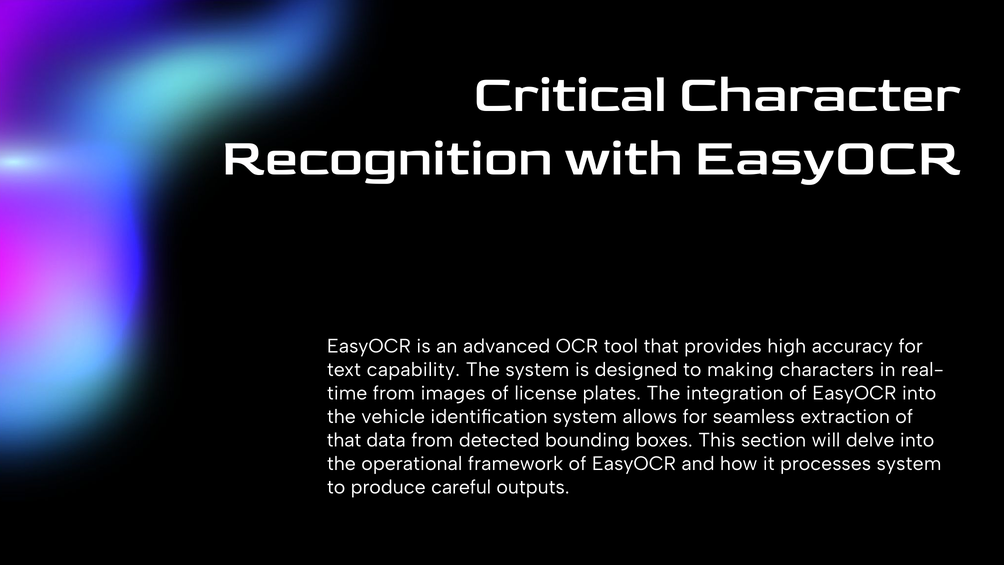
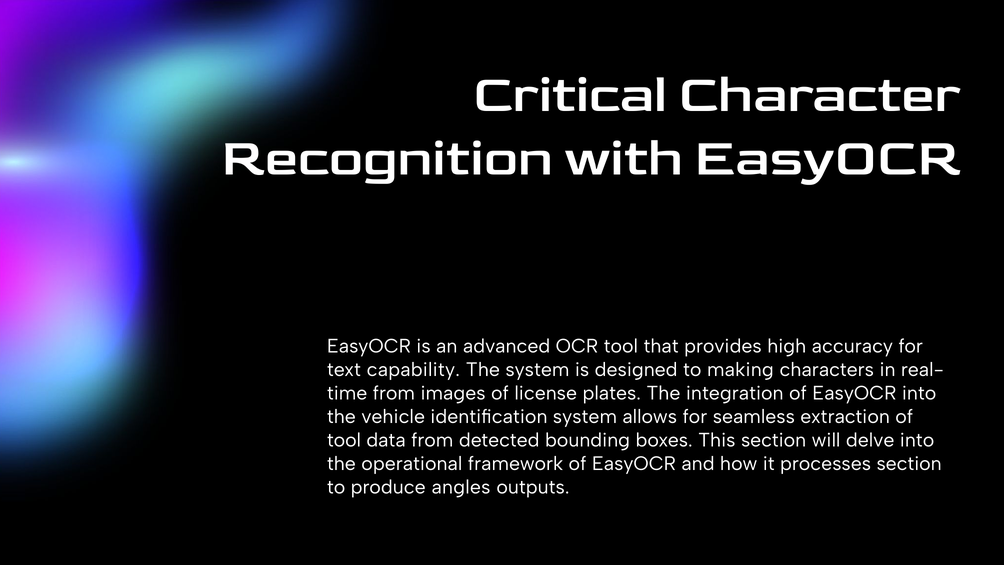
that: that -> tool (344, 440)
processes system: system -> section (909, 463)
careful: careful -> angles (461, 487)
